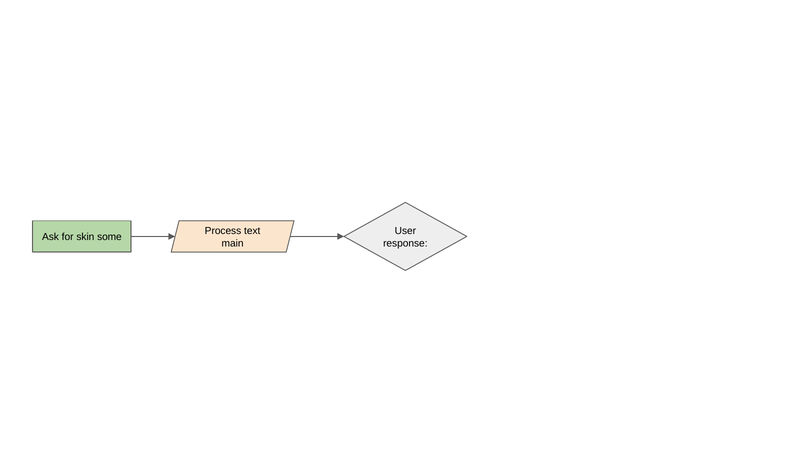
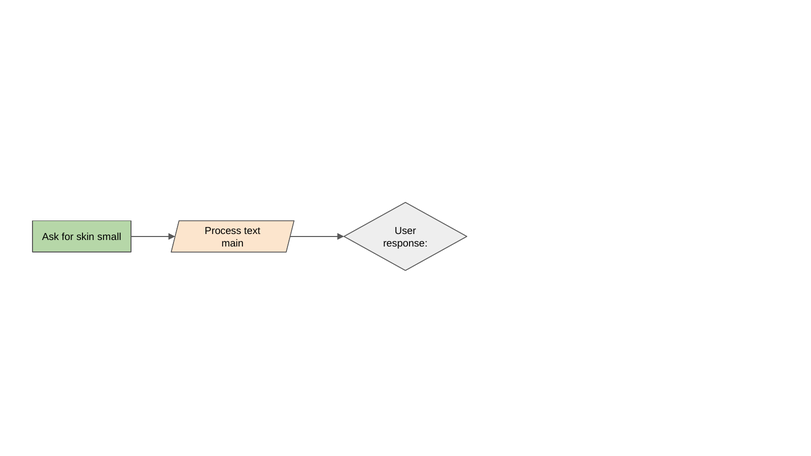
some: some -> small (109, 237)
